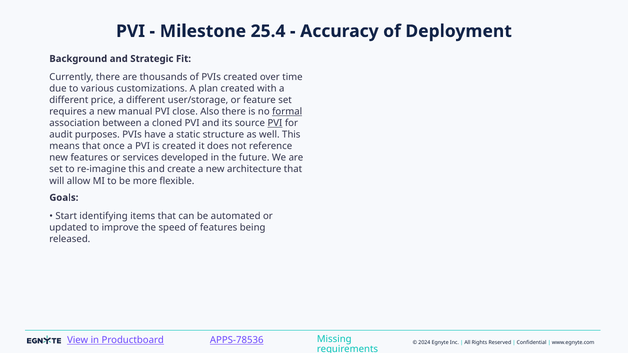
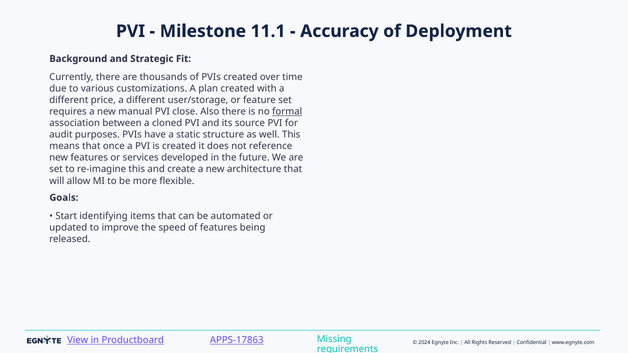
25.4: 25.4 -> 11.1 (268, 31)
PVI underline: present -> none (275, 123)
APPS-78536: APPS-78536 -> APPS-17863 (237, 340)
